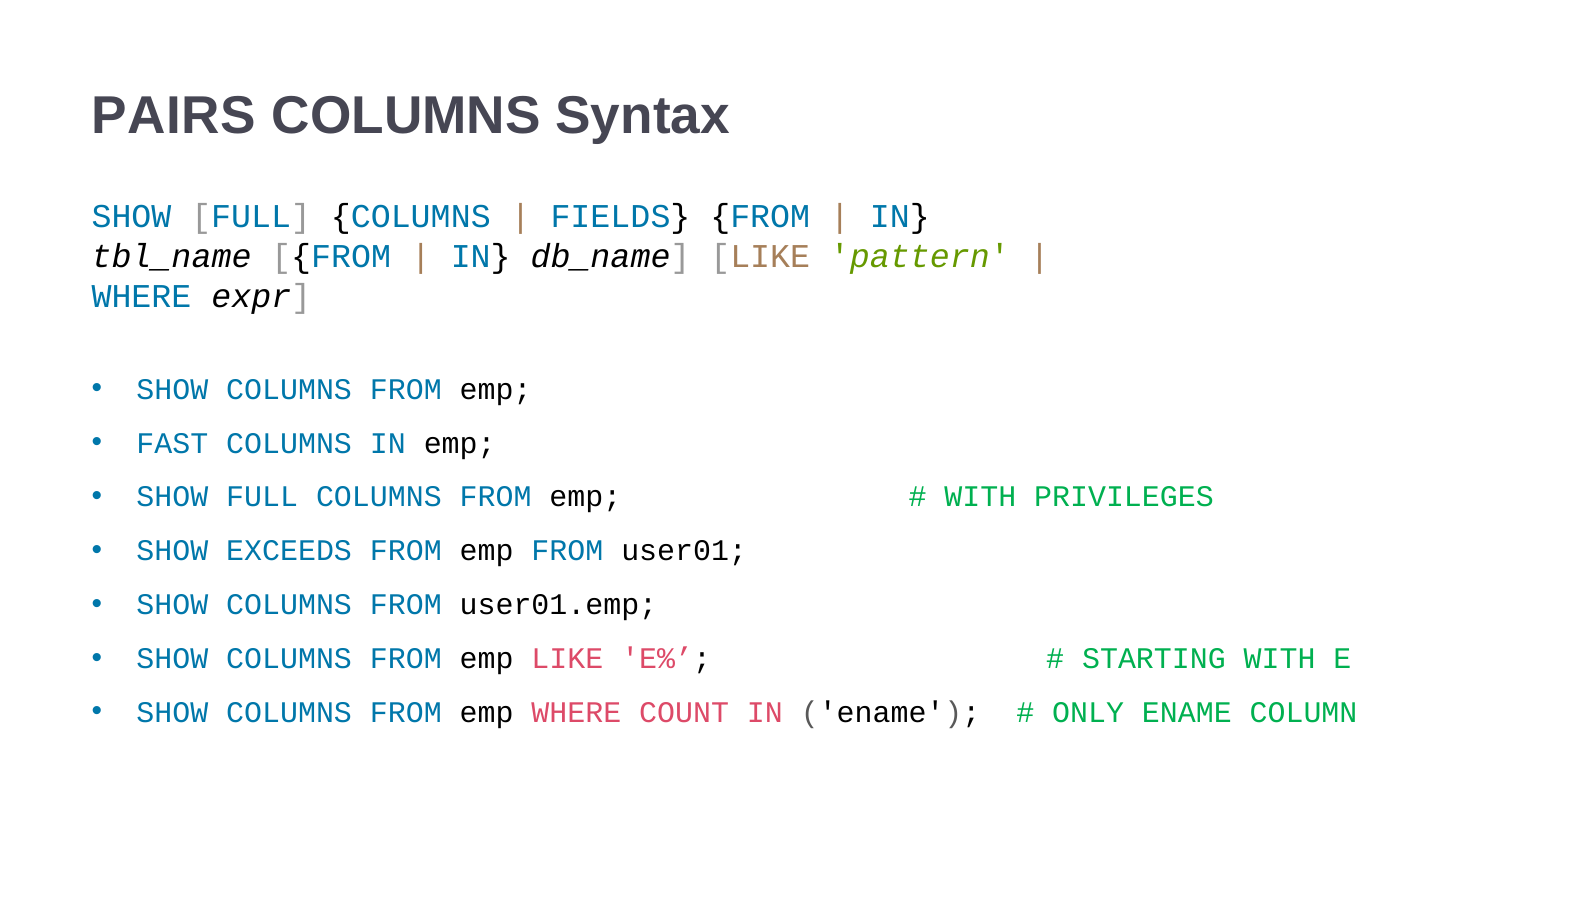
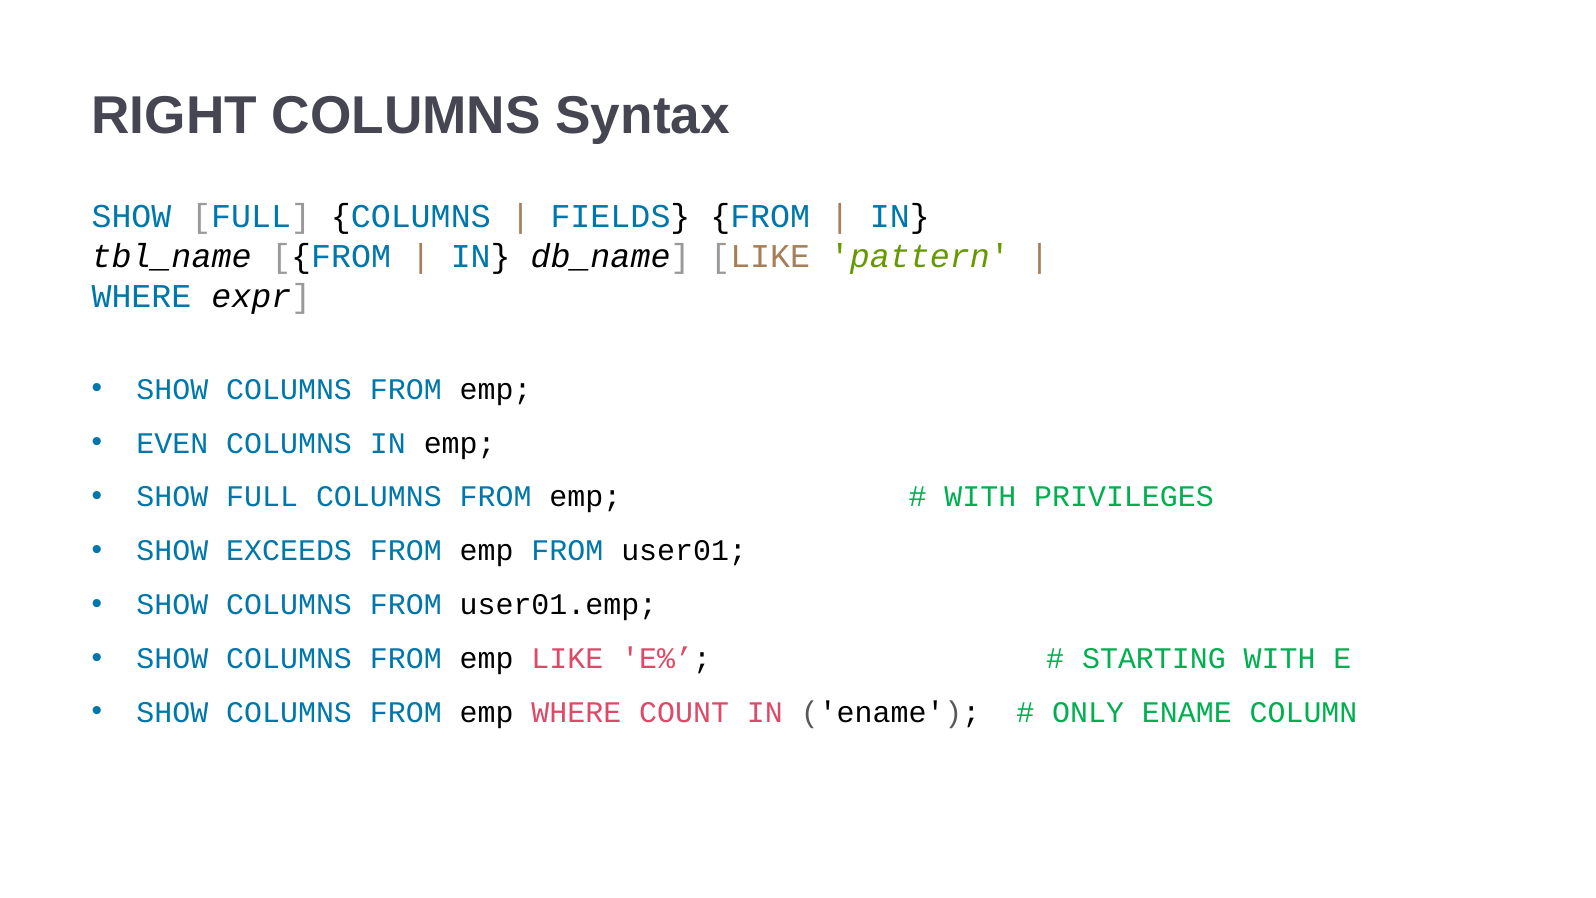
PAIRS: PAIRS -> RIGHT (174, 115)
FAST: FAST -> EVEN (172, 443)
